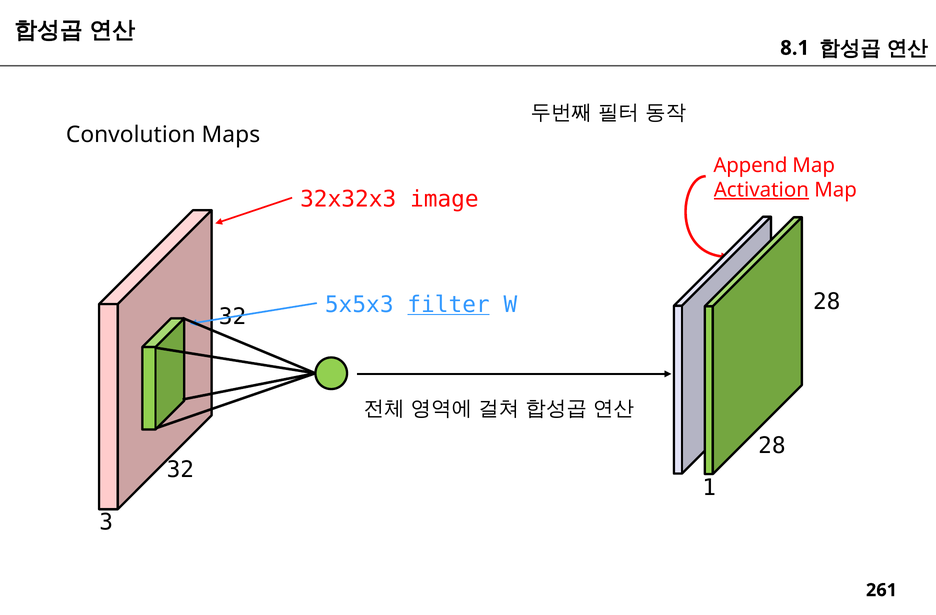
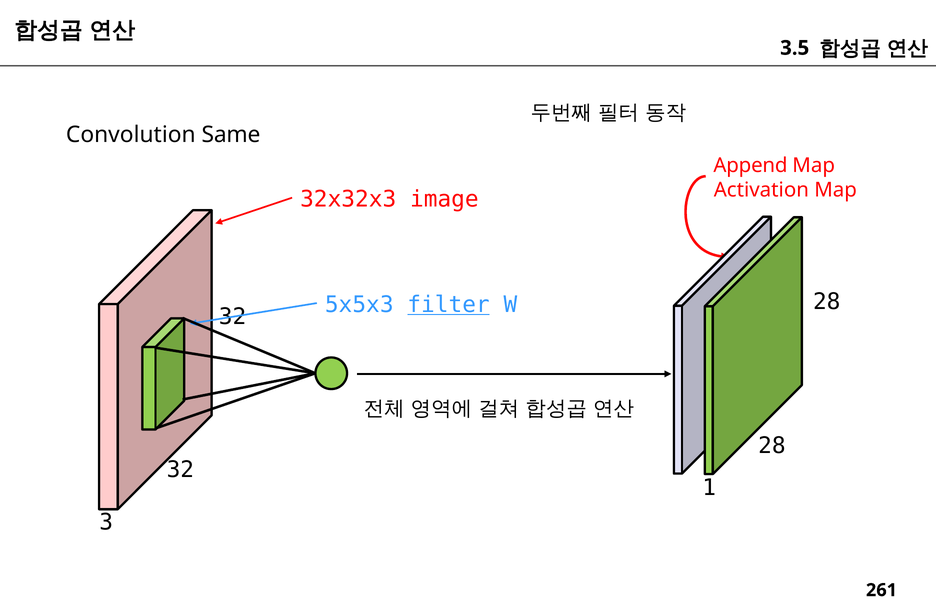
8.1: 8.1 -> 3.5 (795, 48)
Maps: Maps -> Same (231, 134)
Activation underline: present -> none (761, 190)
